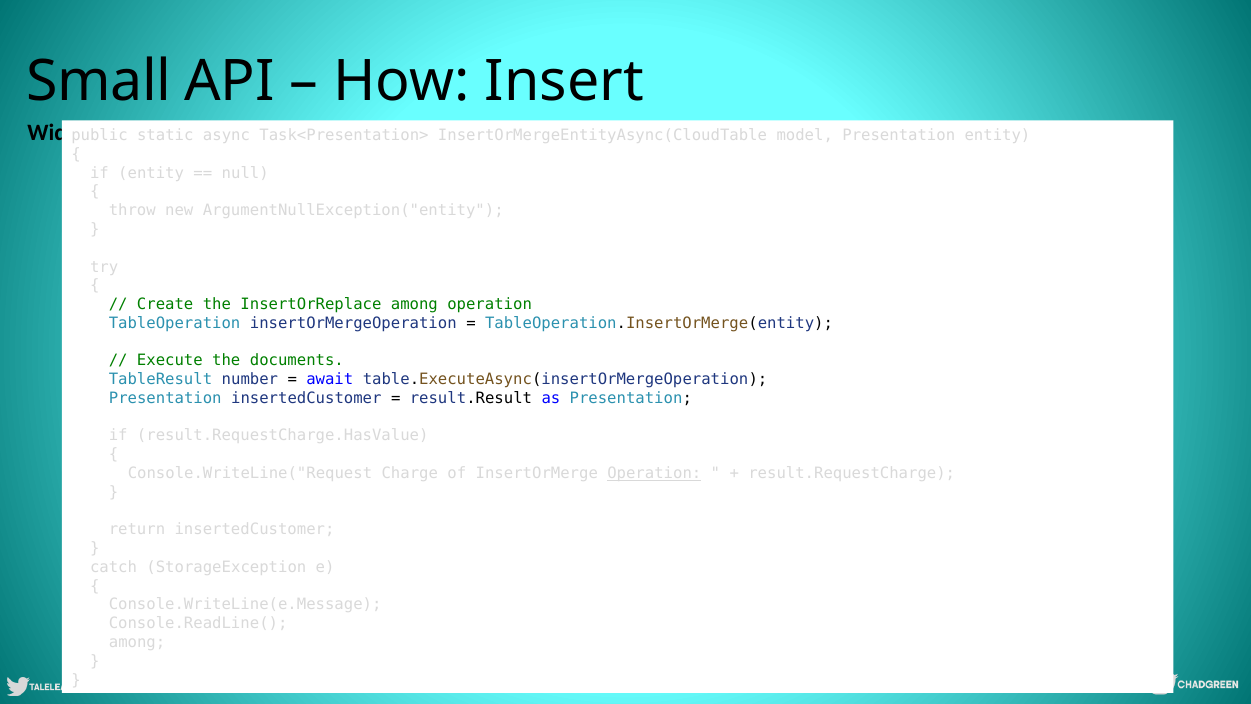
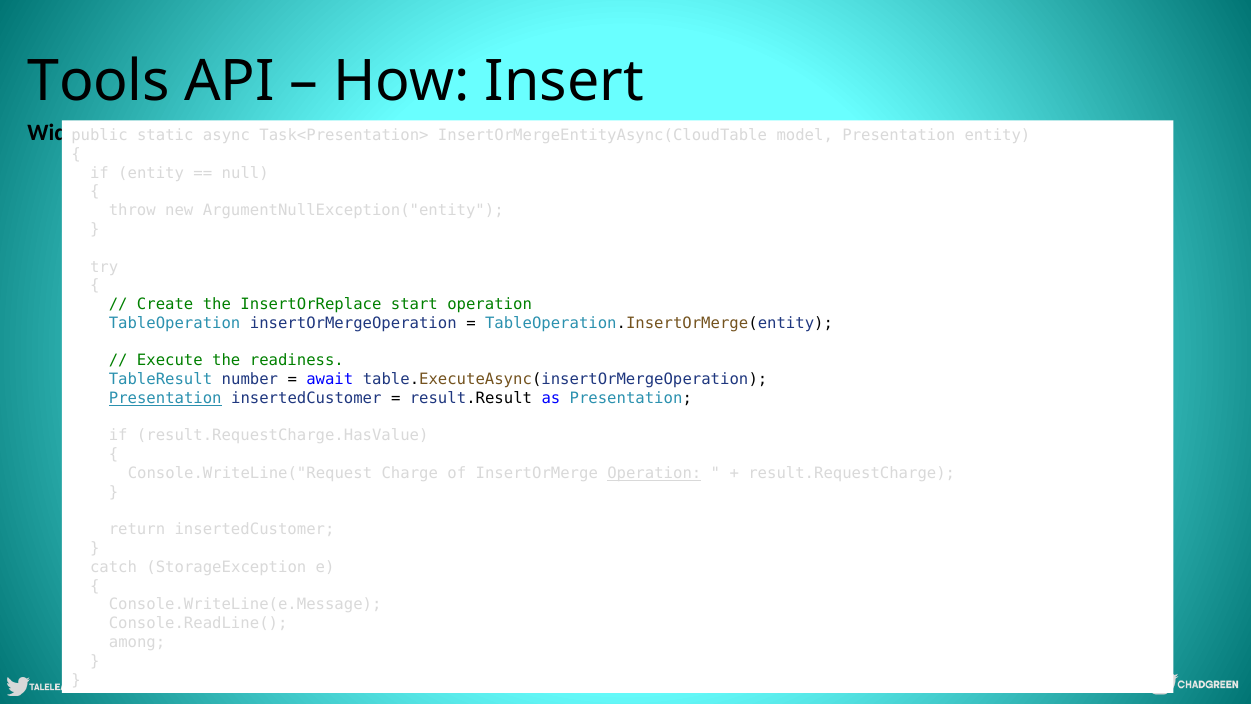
Small: Small -> Tools (99, 82)
InsertOrReplace among: among -> start (414, 304)
documents: documents -> readiness (297, 361)
Presentation underline: none -> present (165, 398)
